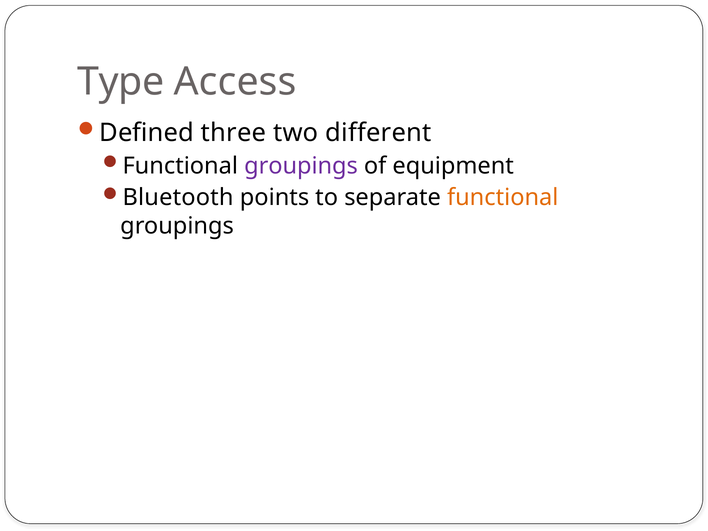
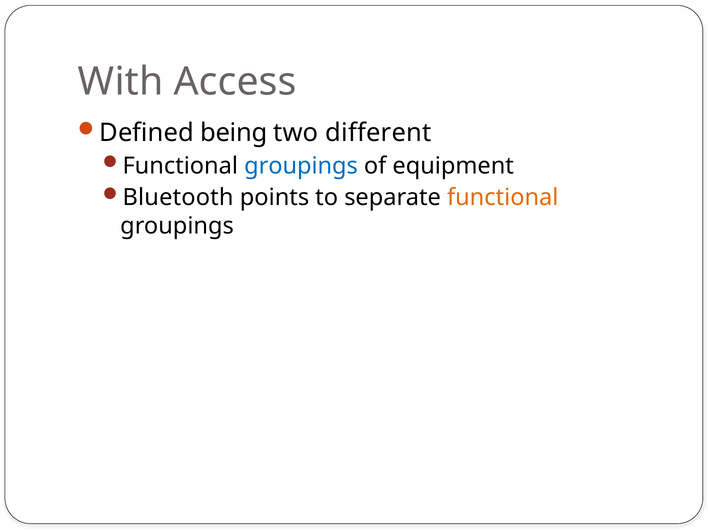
Type: Type -> With (121, 82)
three: three -> being (234, 133)
groupings colour: purple -> blue (301, 166)
